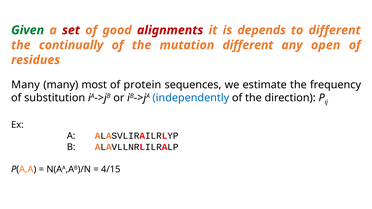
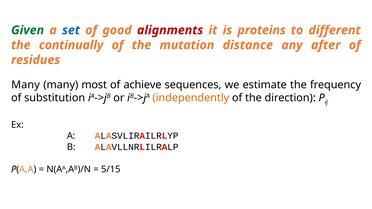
set colour: red -> blue (71, 30)
depends: depends -> proteins (262, 30)
mutation different: different -> distance (248, 45)
open: open -> after (326, 45)
protein: protein -> achieve (142, 85)
independently colour: blue -> orange (191, 98)
4/15: 4/15 -> 5/15 (111, 169)
